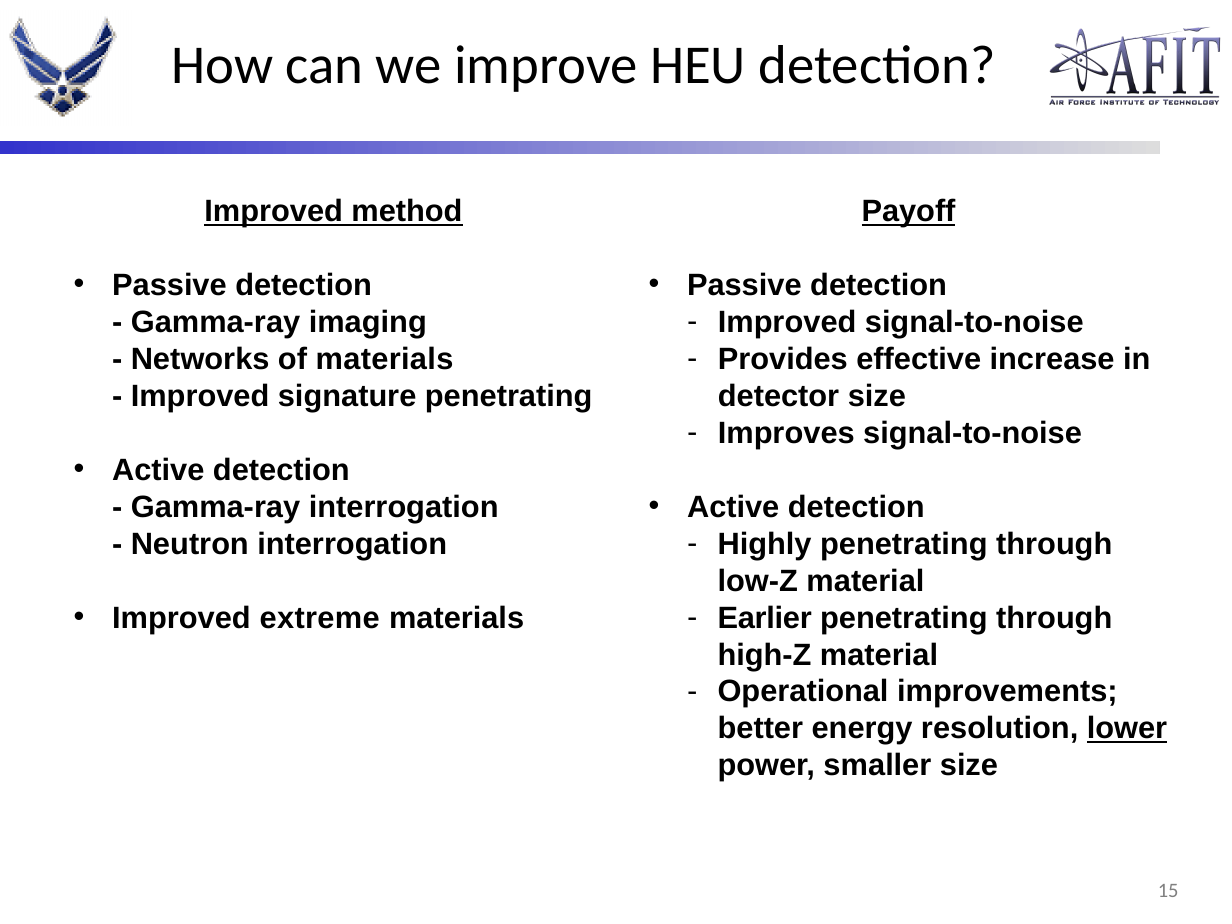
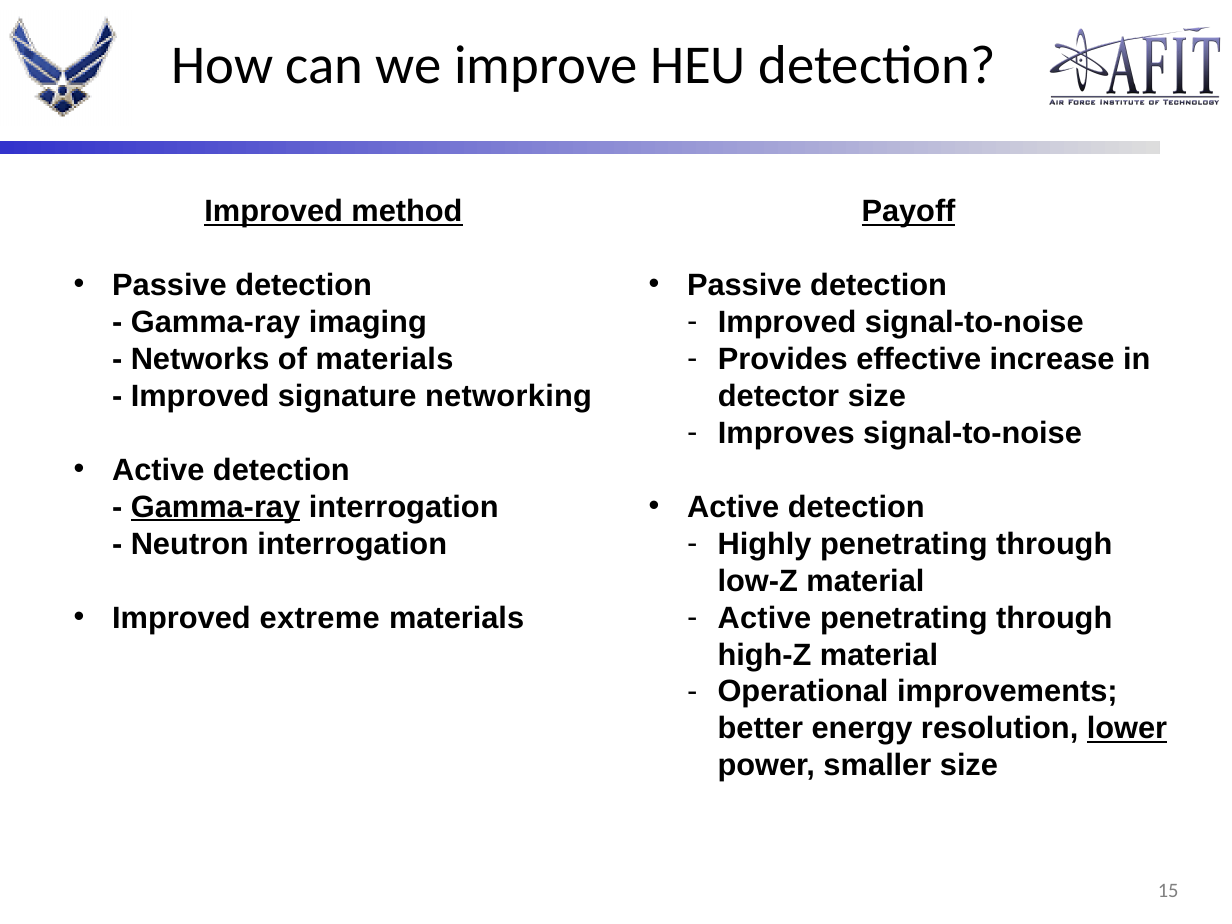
signature penetrating: penetrating -> networking (509, 396)
Gamma-ray underline: none -> present (216, 507)
Earlier: Earlier -> Active (764, 618)
